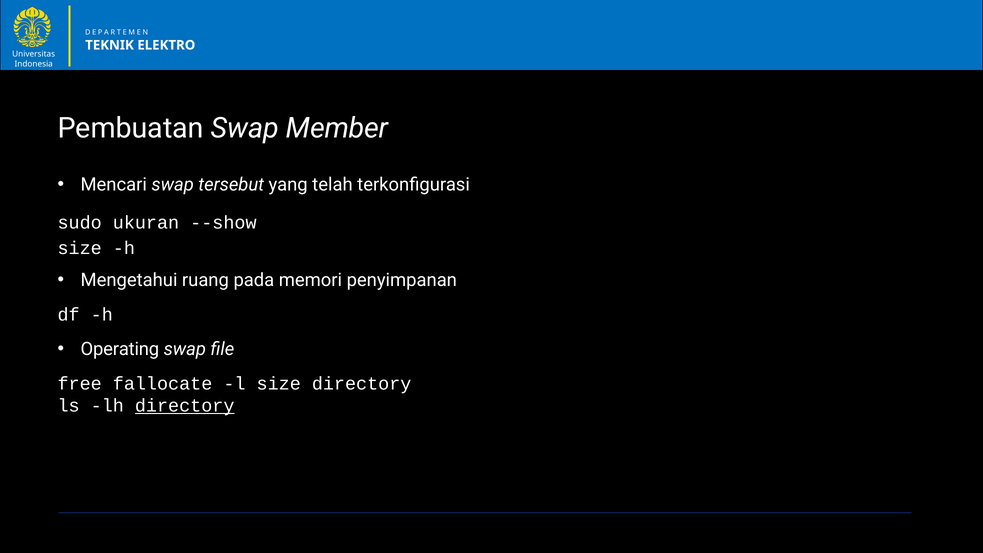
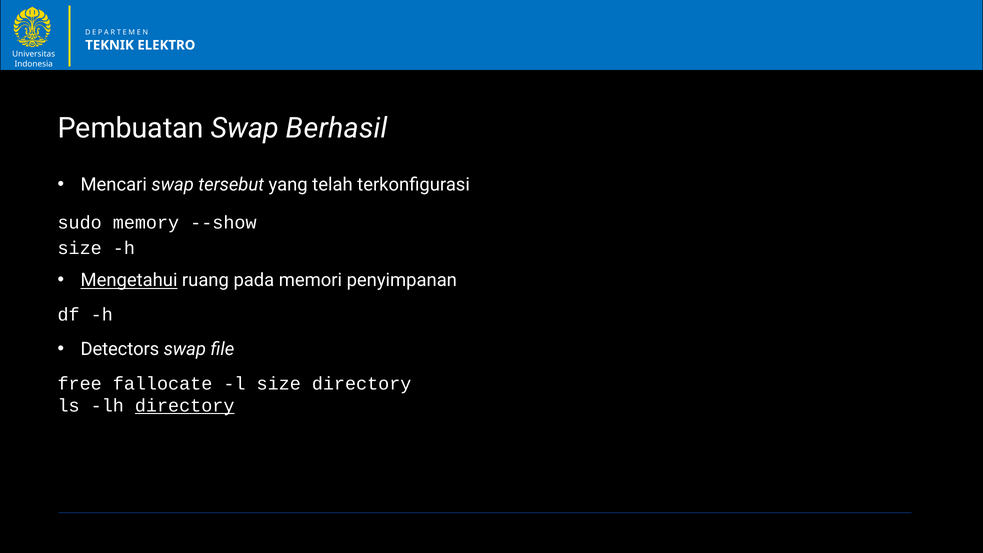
Member: Member -> Berhasil (337, 128)
ukuran: ukuran -> memory (146, 223)
Mengetahui underline: none -> present (129, 280)
Operating: Operating -> Detectors (120, 349)
